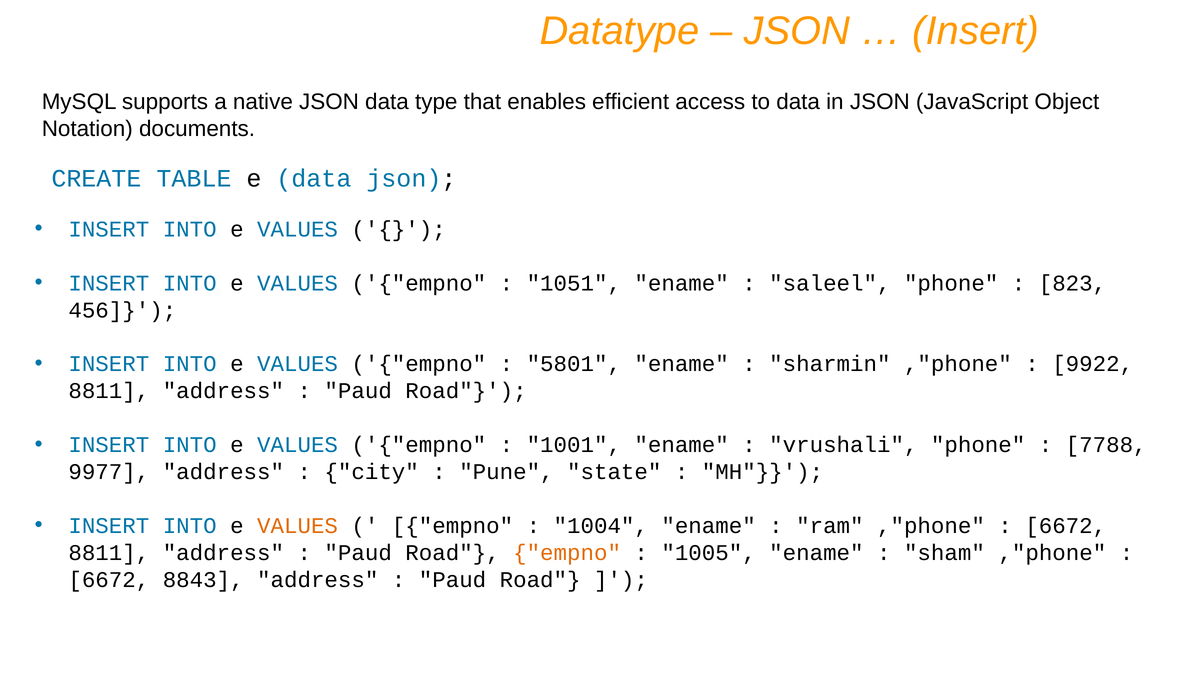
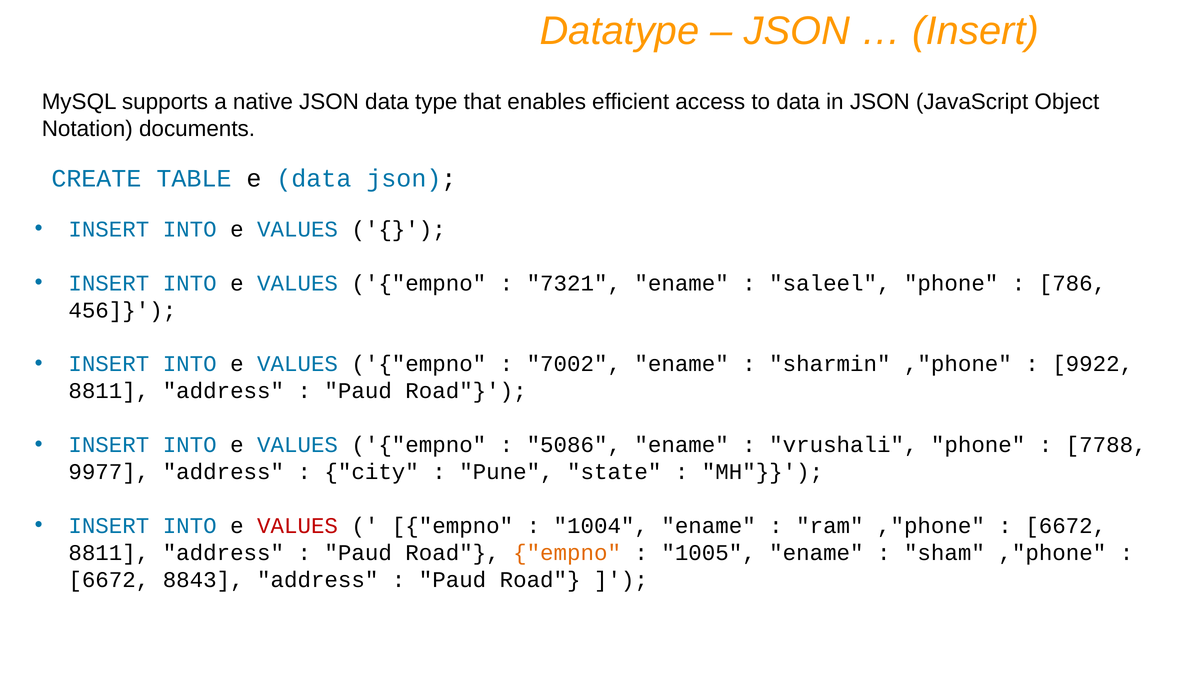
1051: 1051 -> 7321 (574, 283)
823: 823 -> 786 (1072, 283)
5801: 5801 -> 7002 (574, 364)
1001: 1001 -> 5086 (574, 445)
VALUES colour: orange -> red (298, 526)
